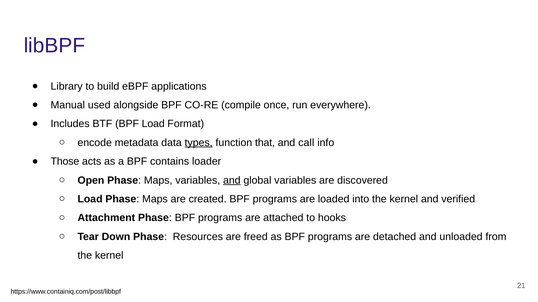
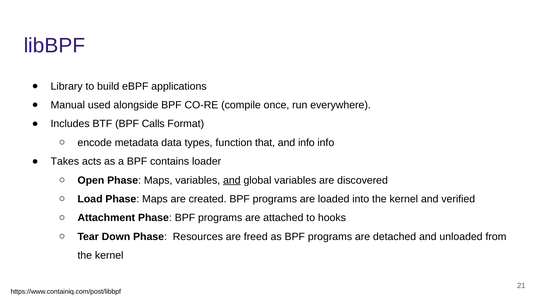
BPF Load: Load -> Calls (153, 124)
types underline: present -> none (199, 143)
and call: call -> info (306, 143)
Those: Those -> Takes (65, 162)
